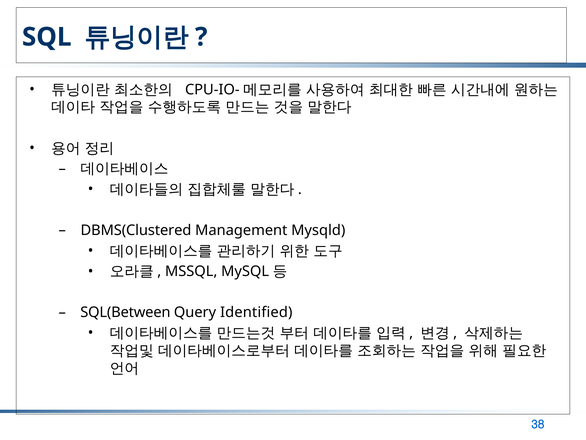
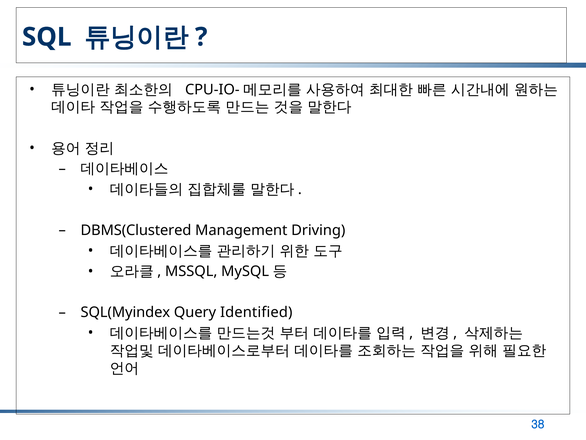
Mysqld: Mysqld -> Driving (318, 230)
SQL(Between: SQL(Between -> SQL(Myindex (125, 312)
